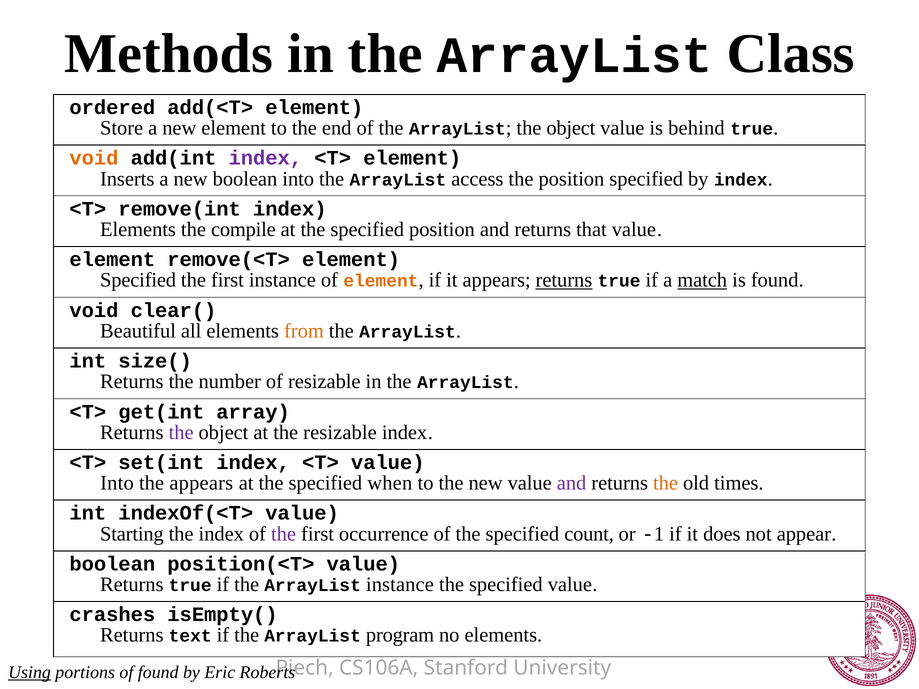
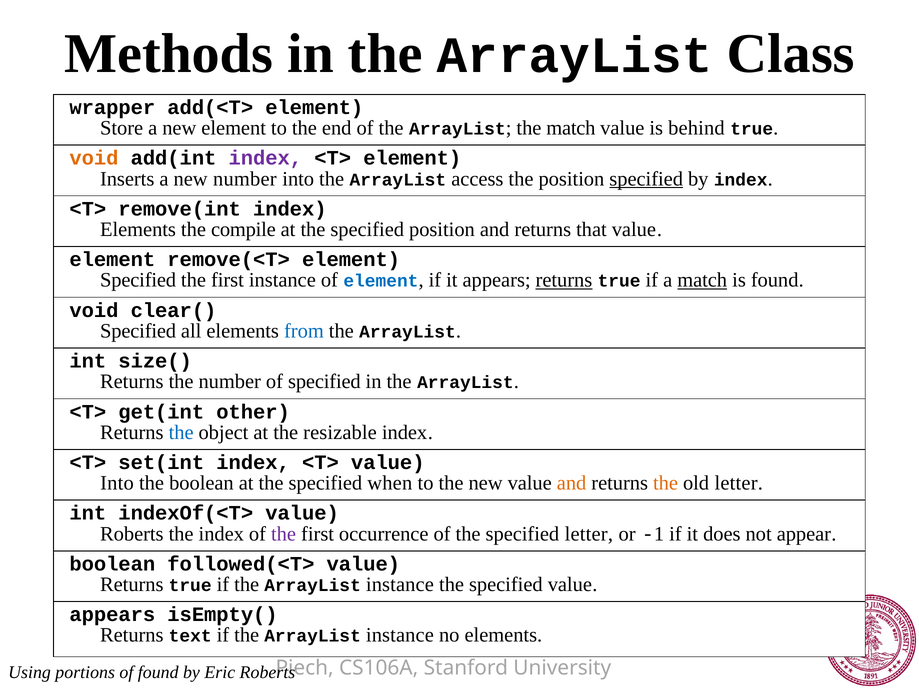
ordered: ordered -> wrapper (112, 107)
object: object -> match (571, 128)
new boolean: boolean -> number (245, 179)
specified underline: none -> present (646, 179)
element colour: orange -> blue (381, 281)
Beautiful: Beautiful -> Specified (138, 331)
from colour: orange -> blue (304, 331)
of resizable: resizable -> specified (324, 382)
array: array -> other (253, 412)
the colour: purple -> blue (181, 432)
the appears: appears -> boolean (201, 483)
and colour: purple -> orange (572, 483)
old times: times -> letter (739, 483)
Starting: Starting -> Roberts (132, 534)
specified count: count -> letter (589, 534)
position(<T>: position(<T> -> followed(<T> (241, 564)
crashes: crashes -> appears (112, 615)
program: program -> instance (400, 635)
Using underline: present -> none (30, 672)
